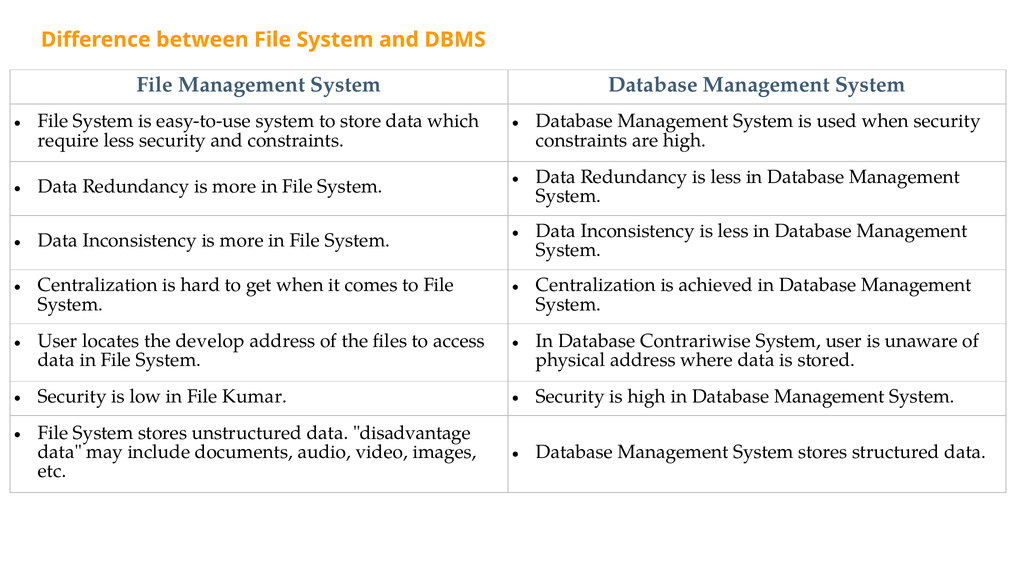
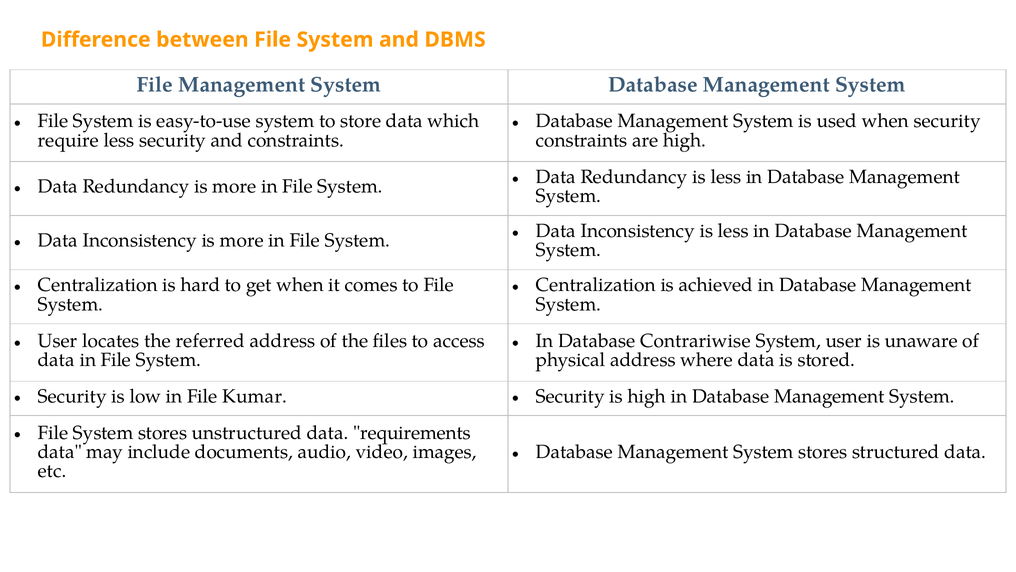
develop: develop -> referred (210, 341)
disadvantage: disadvantage -> requirements (412, 432)
